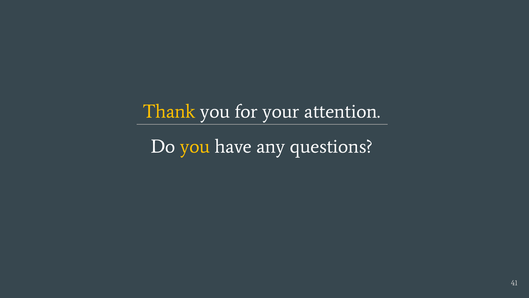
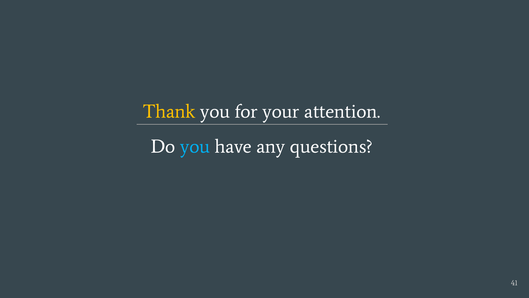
you colour: yellow -> light blue (195, 146)
